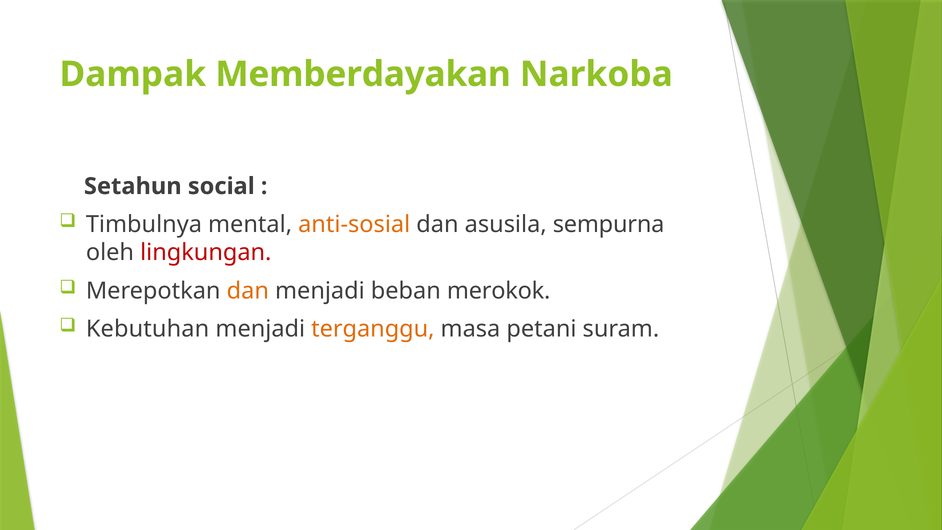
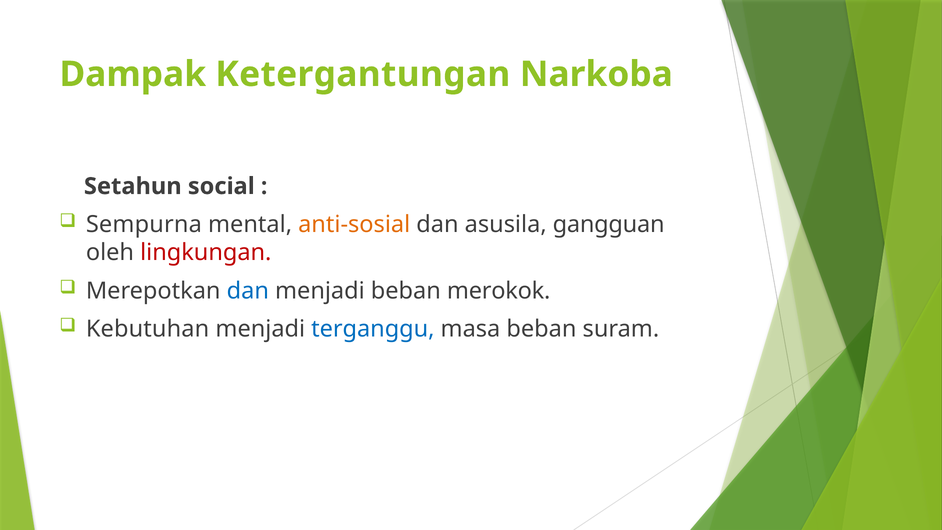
Memberdayakan: Memberdayakan -> Ketergantungan (363, 74)
Timbulnya: Timbulnya -> Sempurna (144, 224)
sempurna: sempurna -> gangguan (609, 224)
dan colour: orange -> blue (248, 291)
terganggu colour: orange -> blue (373, 329)
masa petani: petani -> beban (541, 329)
